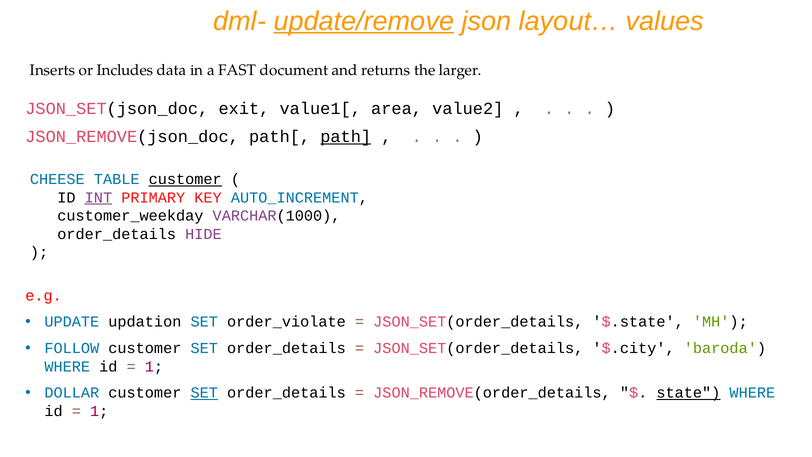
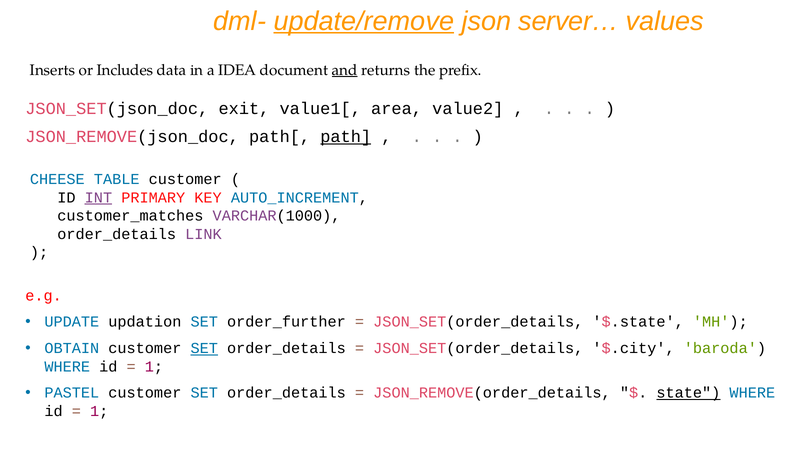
layout…: layout… -> server… (569, 21)
FAST: FAST -> IDEA (237, 70)
and underline: none -> present (345, 70)
larger: larger -> prefix (460, 70)
customer underline: present -> none (185, 179)
customer_weekday: customer_weekday -> customer_matches (130, 216)
HIDE: HIDE -> LINK (203, 234)
order_violate: order_violate -> order_further (286, 322)
FOLLOW: FOLLOW -> OBTAIN (72, 348)
SET underline: none -> present (204, 348)
DOLLAR: DOLLAR -> PASTEL (72, 393)
SET underline: present -> none (204, 393)
